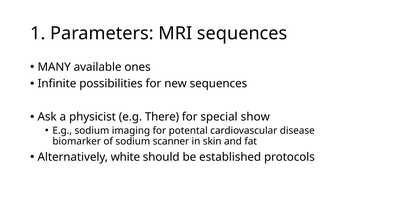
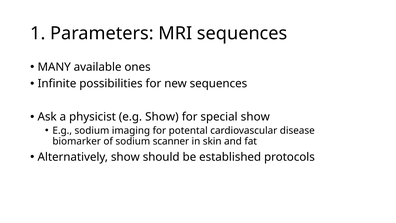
e.g There: There -> Show (162, 117)
Alternatively white: white -> show (125, 157)
